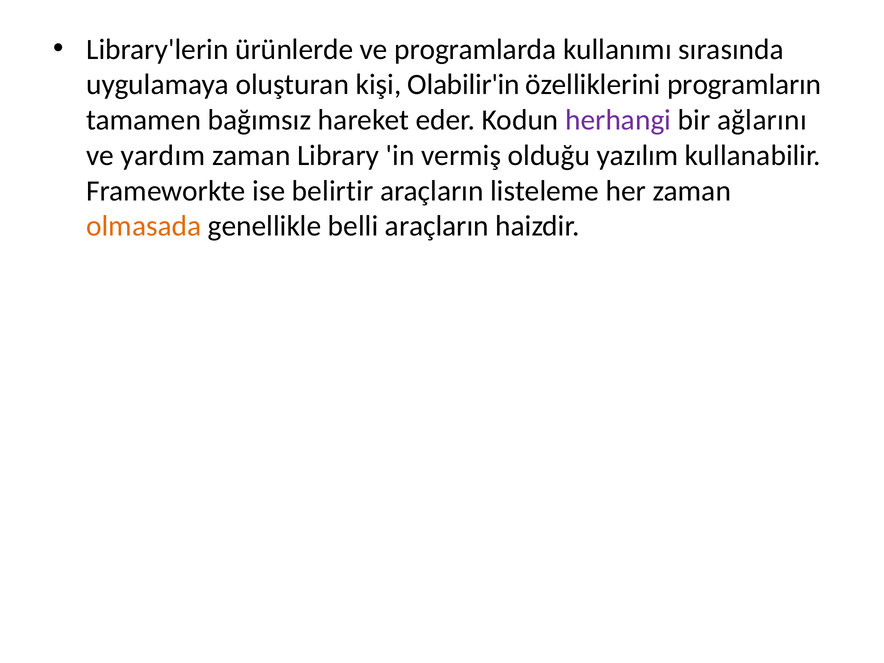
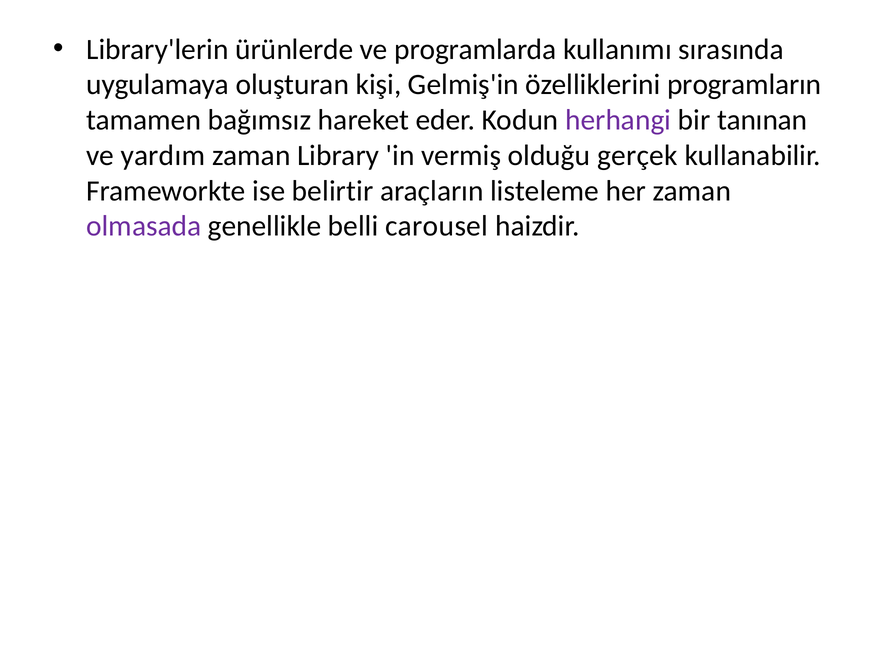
Olabilir'in: Olabilir'in -> Gelmiş'in (463, 85)
ağlarını: ağlarını -> tanınan (762, 120)
yazılım: yazılım -> gerçek (637, 155)
olmasada colour: orange -> purple (144, 226)
belli araçların: araçların -> carousel (437, 226)
